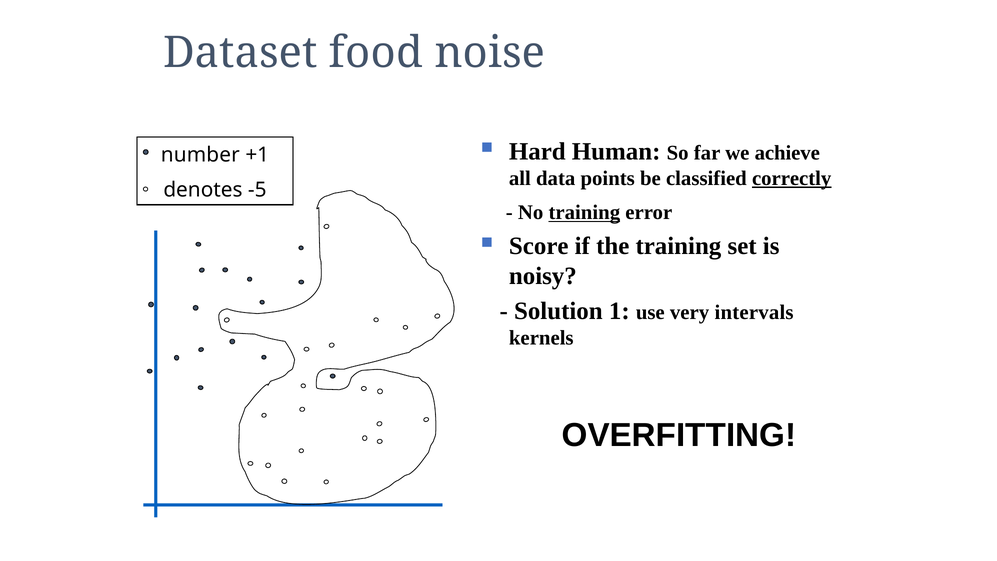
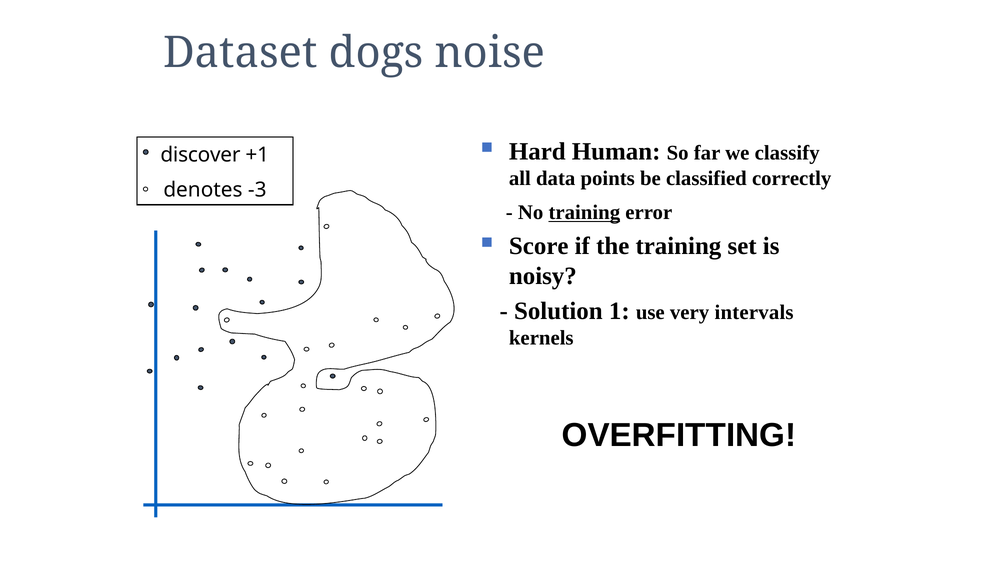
food: food -> dogs (376, 53)
achieve: achieve -> classify (787, 153)
number: number -> discover (200, 155)
correctly underline: present -> none (792, 178)
-5: -5 -> -3 (257, 190)
